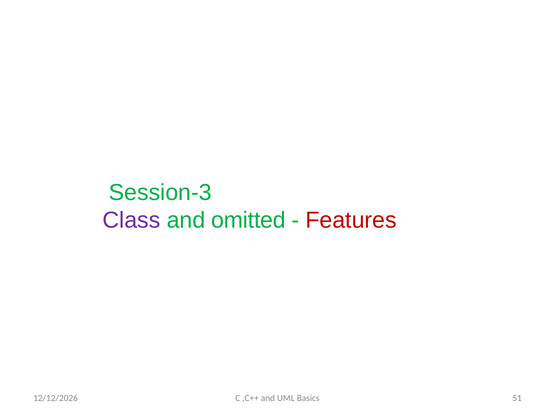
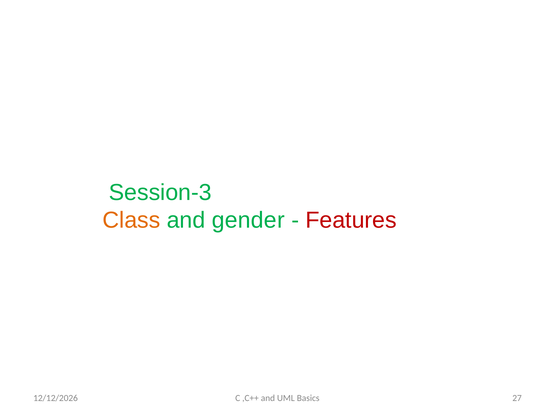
Class colour: purple -> orange (131, 220)
omitted: omitted -> gender (248, 220)
51: 51 -> 27 (517, 397)
